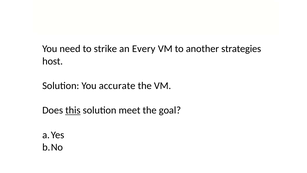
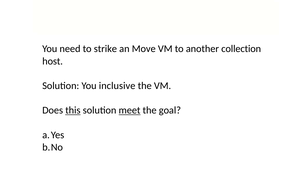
Every: Every -> Move (144, 49)
strategies: strategies -> collection (241, 49)
accurate: accurate -> inclusive (117, 86)
meet underline: none -> present (130, 110)
